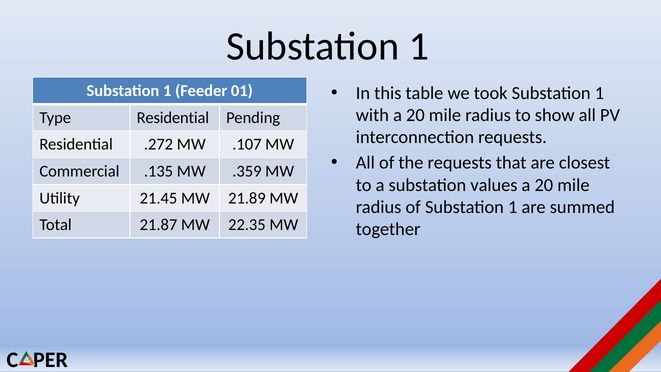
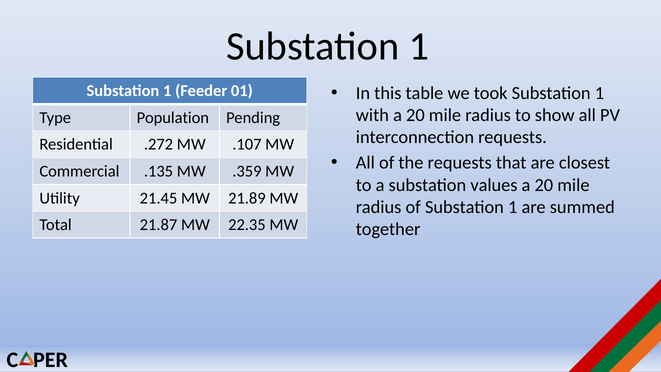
Type Residential: Residential -> Population (173, 118)
